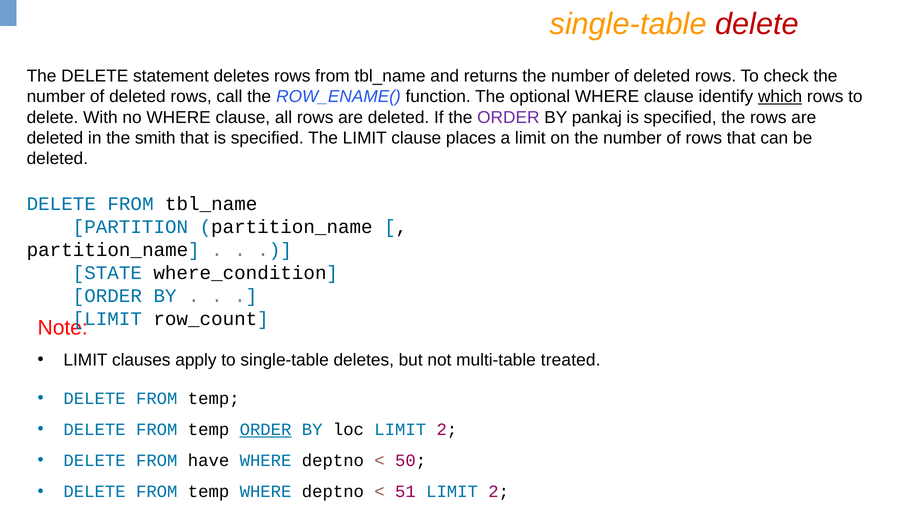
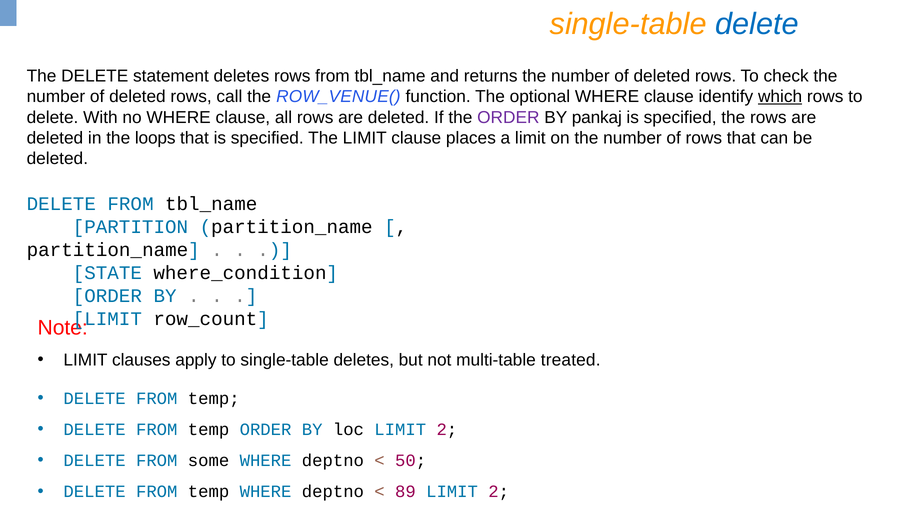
delete colour: red -> blue (757, 24)
ROW_ENAME(: ROW_ENAME( -> ROW_VENUE( (338, 97)
smith: smith -> loops (155, 138)
ORDER underline: present -> none (266, 430)
have: have -> some (209, 461)
51: 51 -> 89 (405, 492)
